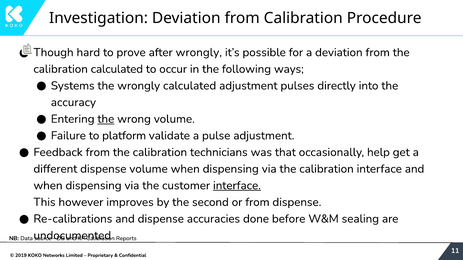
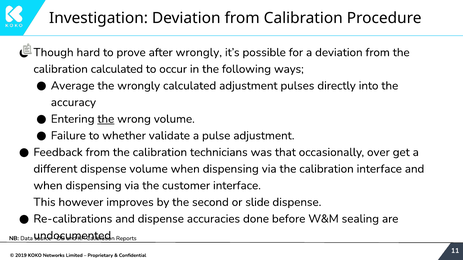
Systems: Systems -> Average (73, 86)
platform: platform -> whether (124, 136)
help: help -> over (378, 152)
interface underline: present -> none (237, 186)
or from: from -> slide (257, 202)
